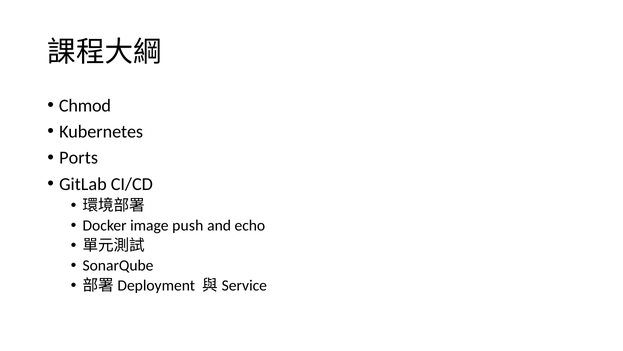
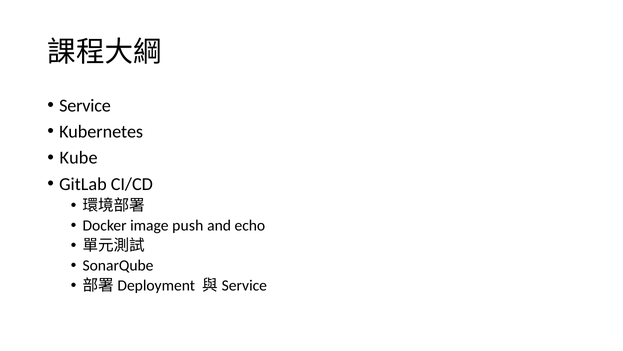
Chmod: Chmod -> Service (85, 105)
Ports: Ports -> Kube (79, 158)
